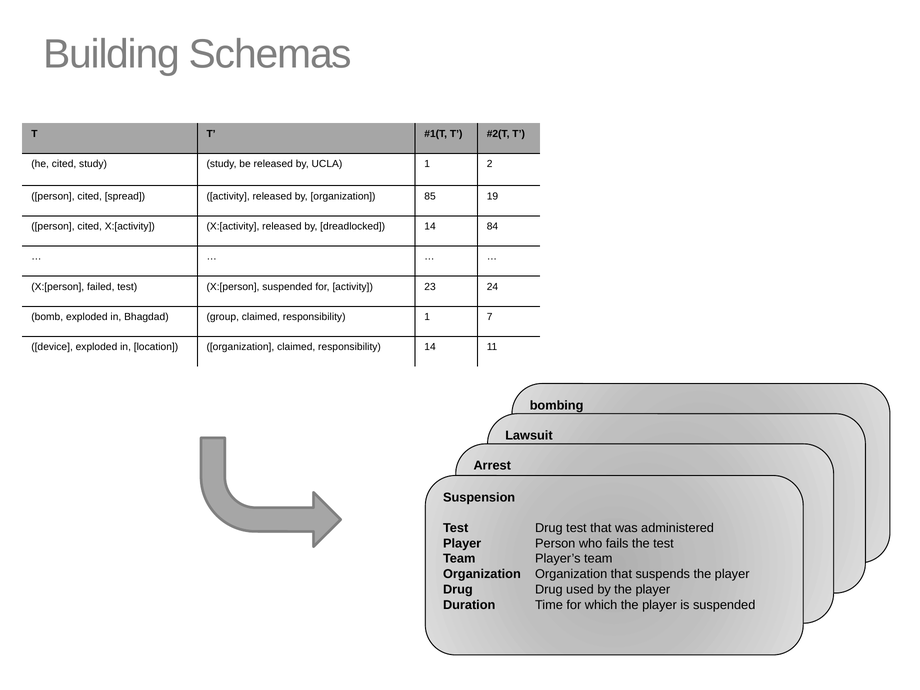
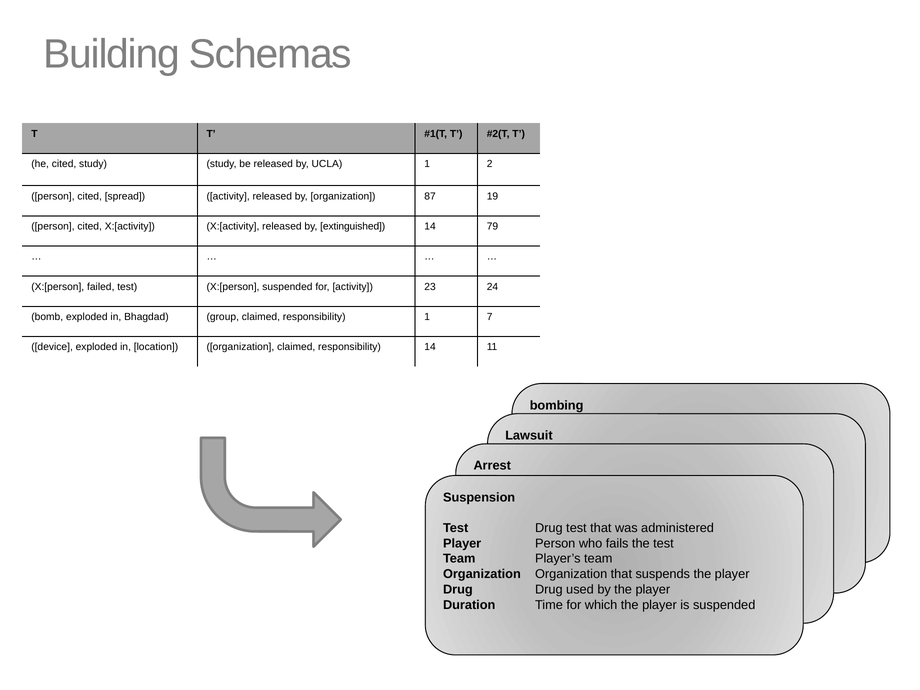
85: 85 -> 87 (430, 196)
dreadlocked: dreadlocked -> extinguished (353, 226)
84: 84 -> 79 (492, 226)
